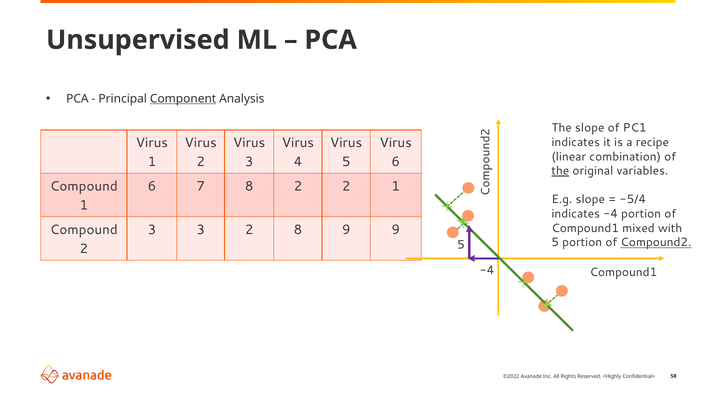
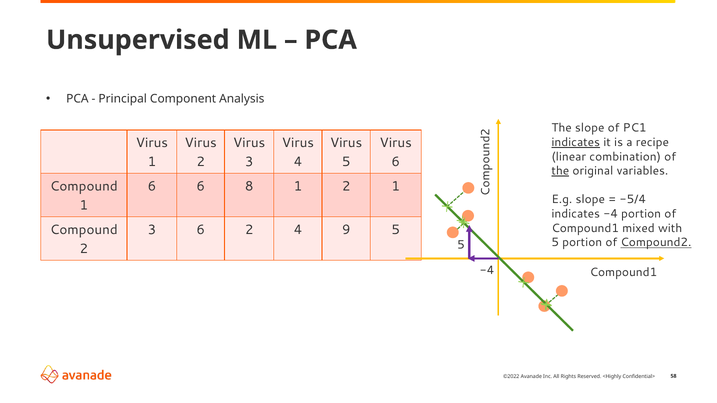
Component underline: present -> none (183, 99)
indicates underline: none -> present (576, 142)
6 7: 7 -> 6 (201, 186)
8 2: 2 -> 1 (298, 186)
3 3: 3 -> 6 (201, 230)
2 8: 8 -> 4 (298, 230)
9 9: 9 -> 5 (396, 230)
